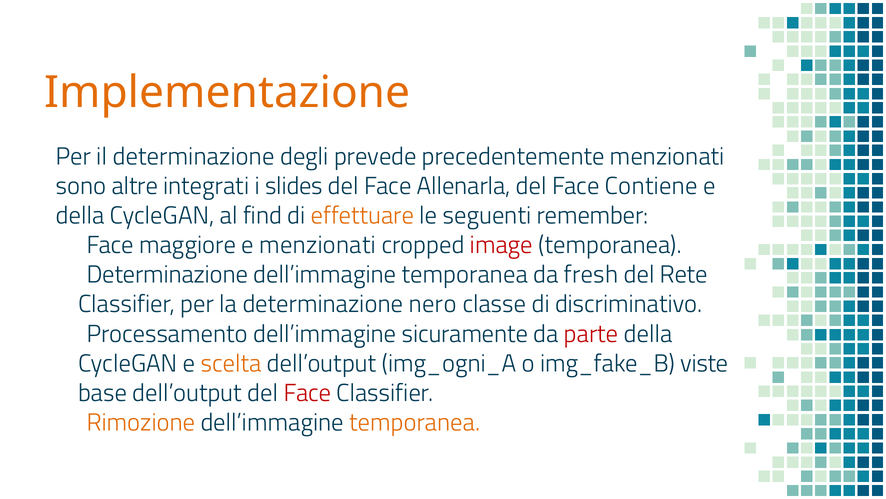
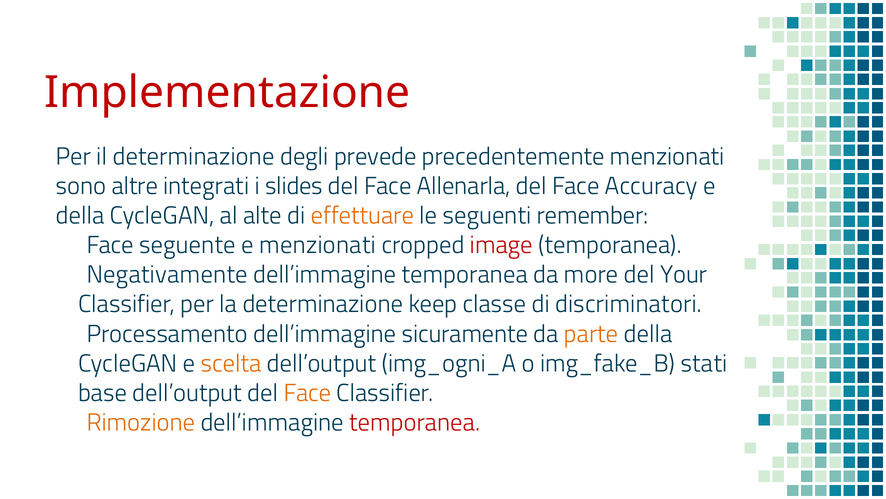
Implementazione colour: orange -> red (227, 92)
Contiene: Contiene -> Accuracy (651, 186)
find: find -> alte (262, 215)
maggiore: maggiore -> seguente (187, 245)
Determinazione: Determinazione -> Negativamente (167, 274)
fresh: fresh -> more (591, 274)
Rete: Rete -> Your (684, 274)
nero: nero -> keep (433, 304)
discriminativo: discriminativo -> discriminatori (629, 304)
parte colour: red -> orange (591, 334)
viste: viste -> stati (704, 363)
Face colour: red -> orange (307, 393)
temporanea colour: orange -> red (415, 422)
